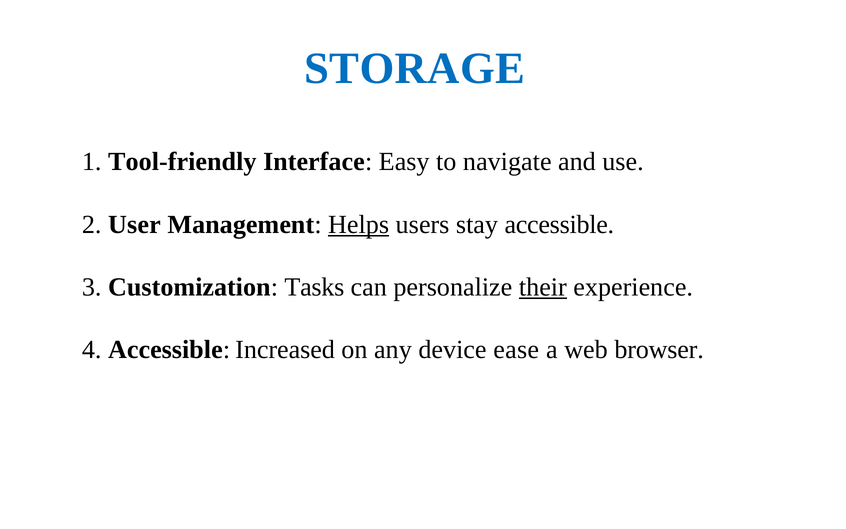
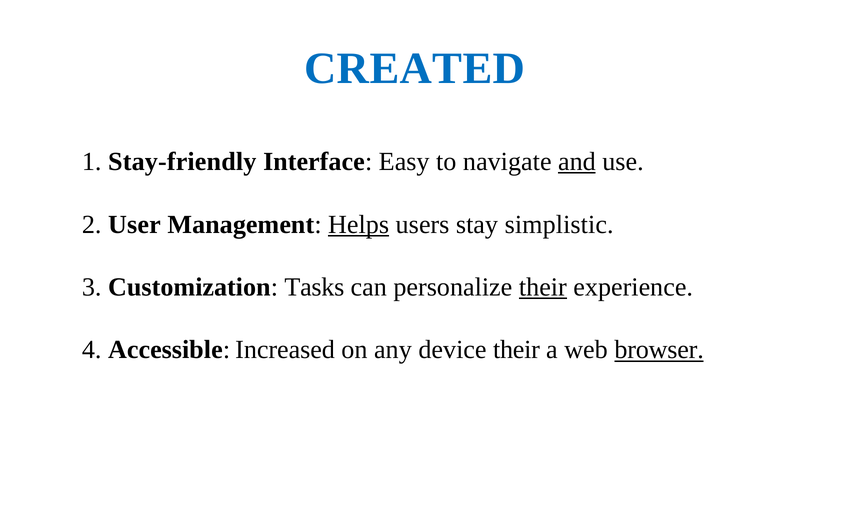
STORAGE: STORAGE -> CREATED (415, 68)
Tool-friendly: Tool-friendly -> Stay-friendly (182, 162)
and underline: none -> present (577, 162)
stay accessible: accessible -> simplistic (559, 224)
device ease: ease -> their (516, 350)
browser underline: none -> present (659, 350)
